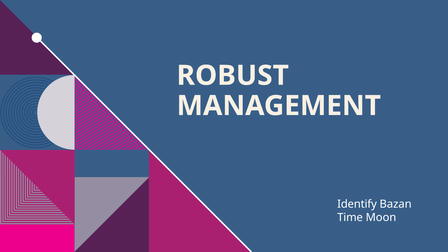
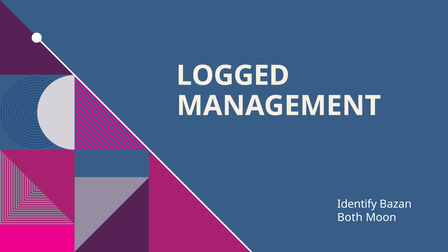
ROBUST: ROBUST -> LOGGED (233, 76)
Time: Time -> Both (350, 217)
